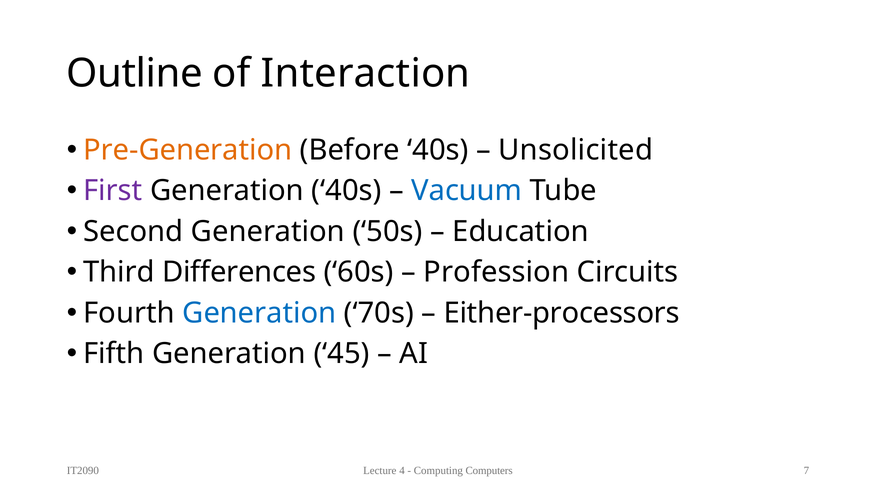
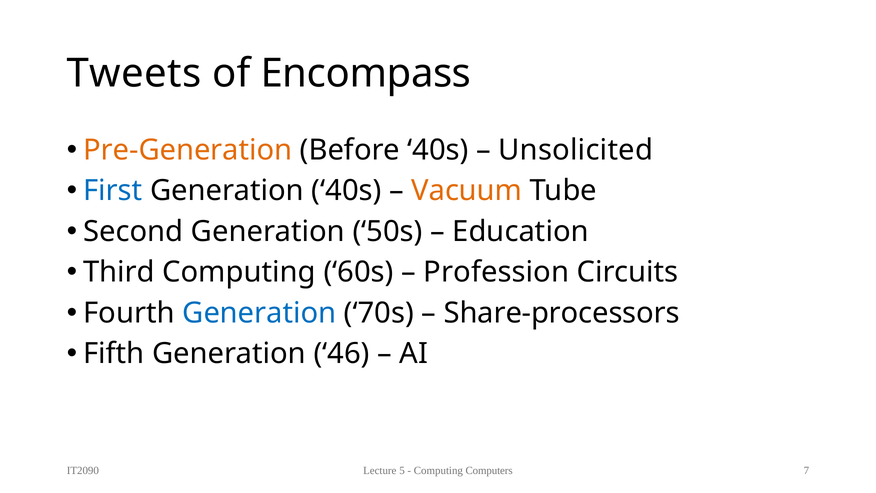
Outline: Outline -> Tweets (134, 74)
Interaction: Interaction -> Encompass (366, 74)
First colour: purple -> blue (113, 191)
Vacuum colour: blue -> orange (467, 191)
Third Differences: Differences -> Computing (239, 272)
Either-processors: Either-processors -> Share-processors (562, 313)
45: 45 -> 46 (342, 353)
4: 4 -> 5 (402, 471)
